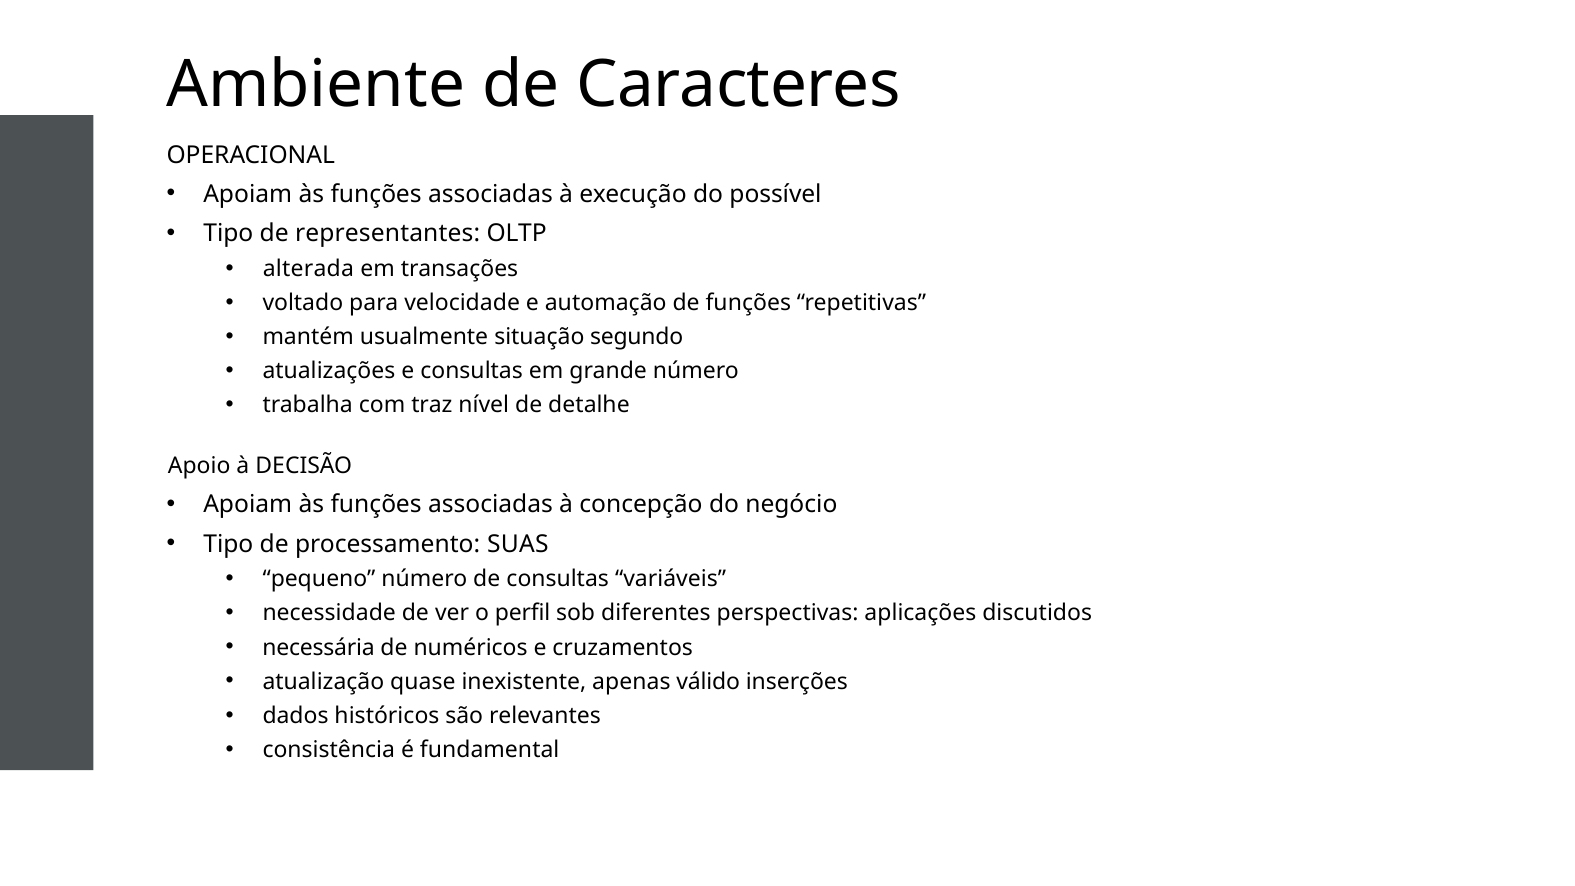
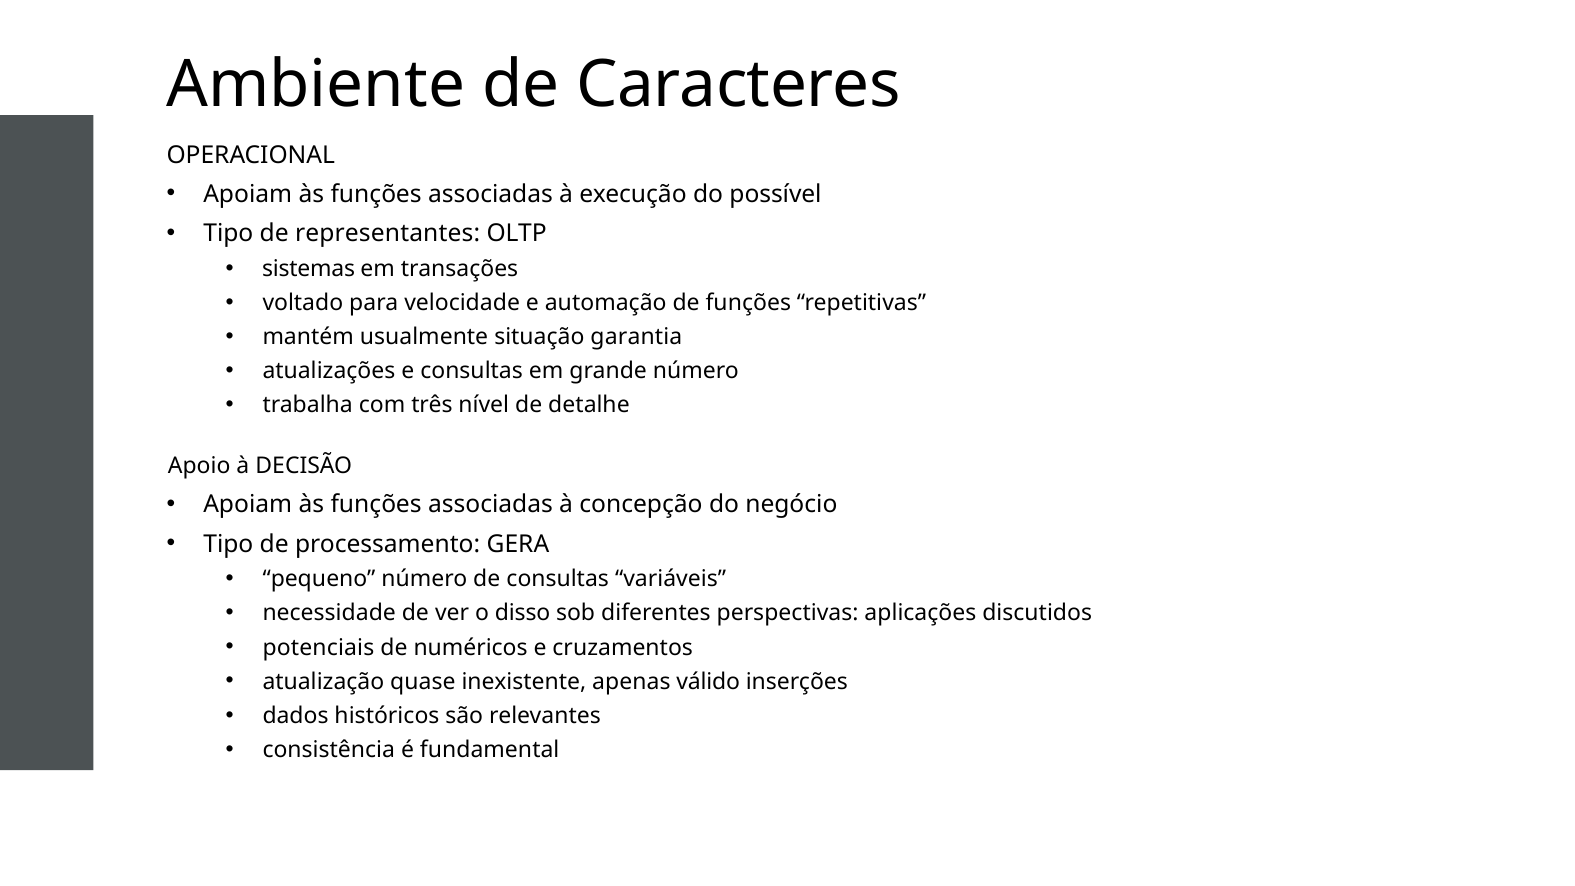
alterada: alterada -> sistemas (309, 269)
segundo: segundo -> garantia (636, 337)
traz: traz -> três (432, 405)
SUAS: SUAS -> GERA (518, 544)
perfil: perfil -> disso (523, 613)
necessária: necessária -> potenciais (318, 647)
